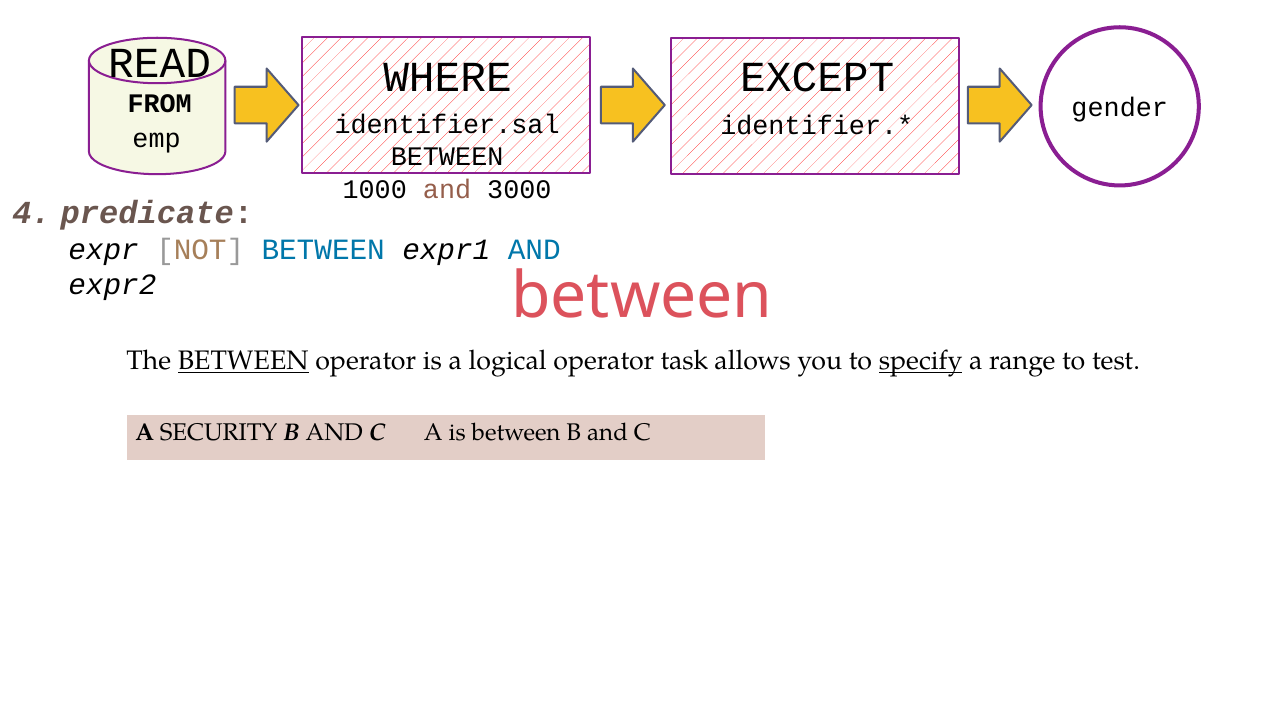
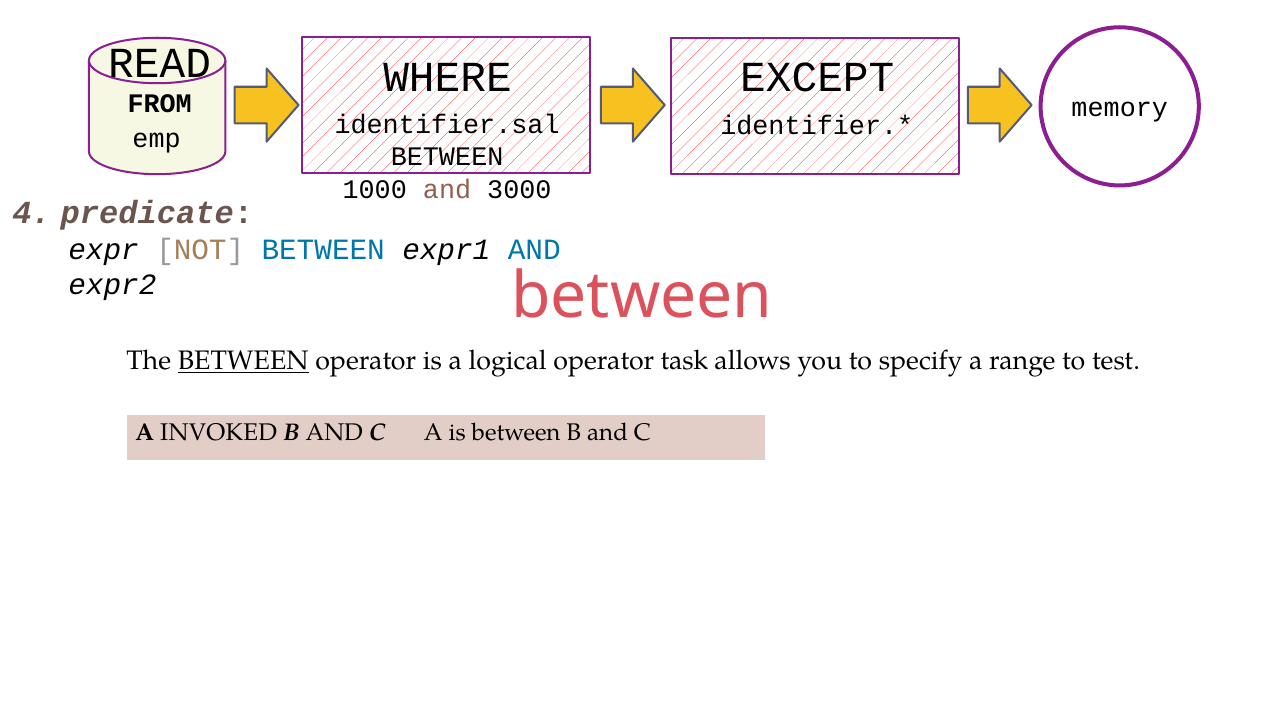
gender: gender -> memory (1120, 108)
specify underline: present -> none (921, 361)
SECURITY: SECURITY -> INVOKED (219, 433)
